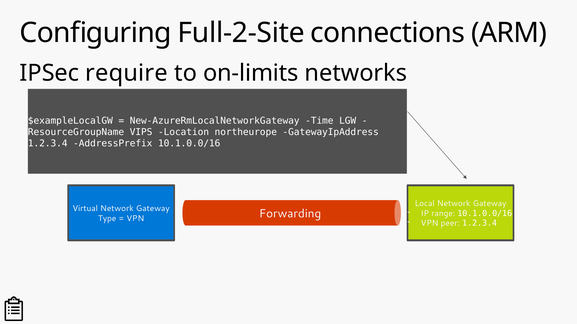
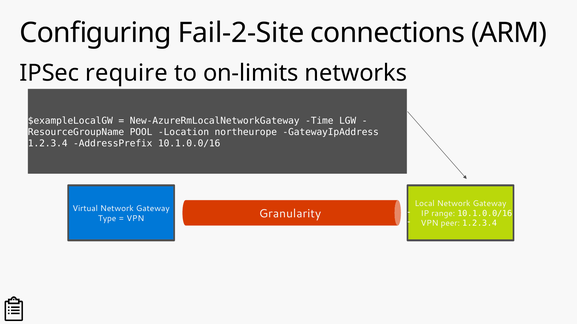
Full-2-Site: Full-2-Site -> Fail-2-Site (241, 33)
VIPS: VIPS -> POOL (141, 132)
Forwarding: Forwarding -> Granularity (290, 214)
